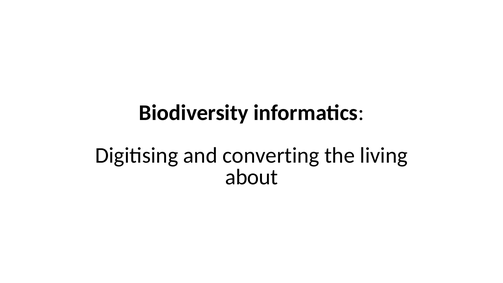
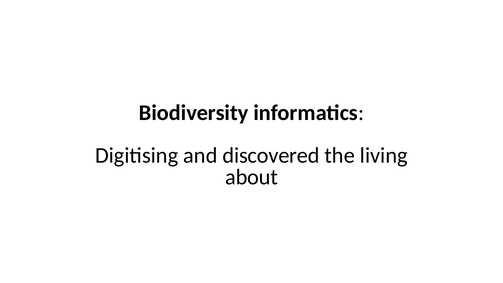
converting: converting -> discovered (271, 156)
